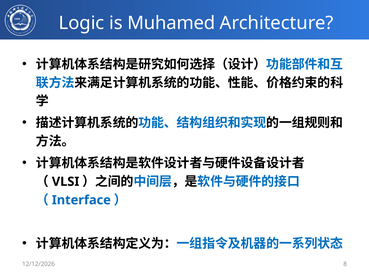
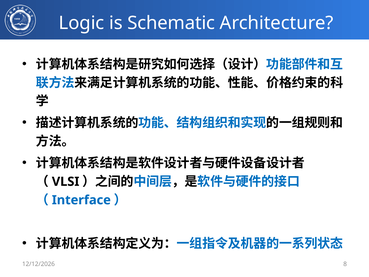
Muhamed: Muhamed -> Schematic (171, 23)
